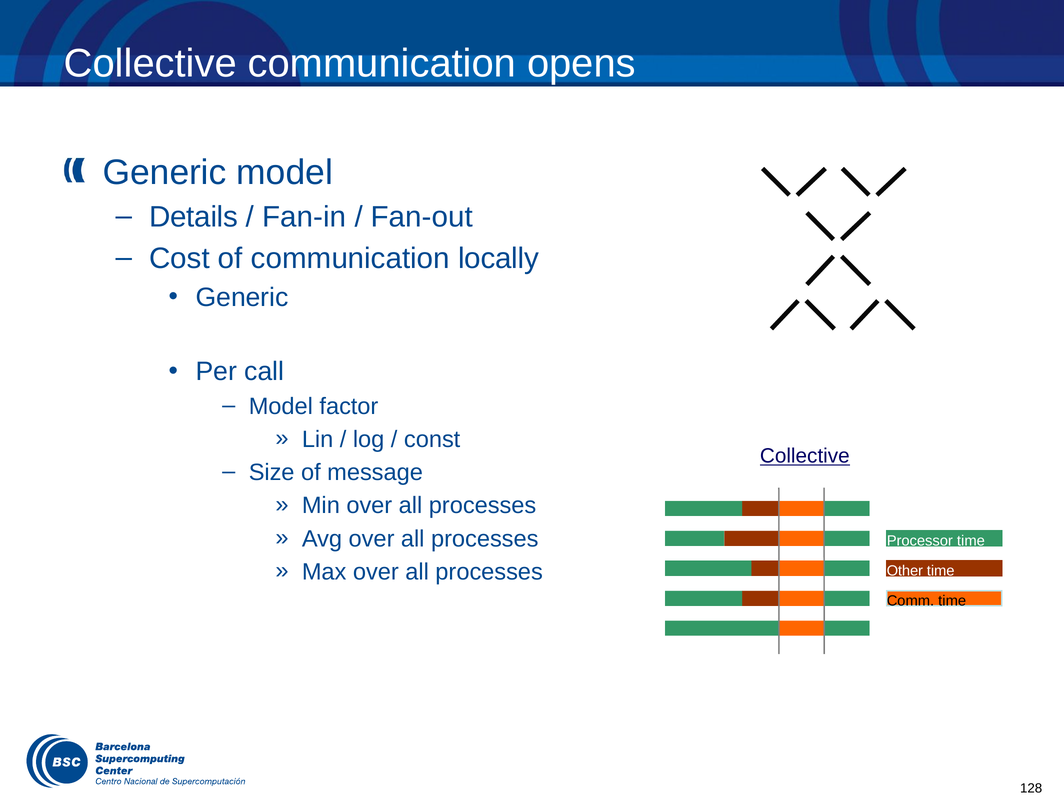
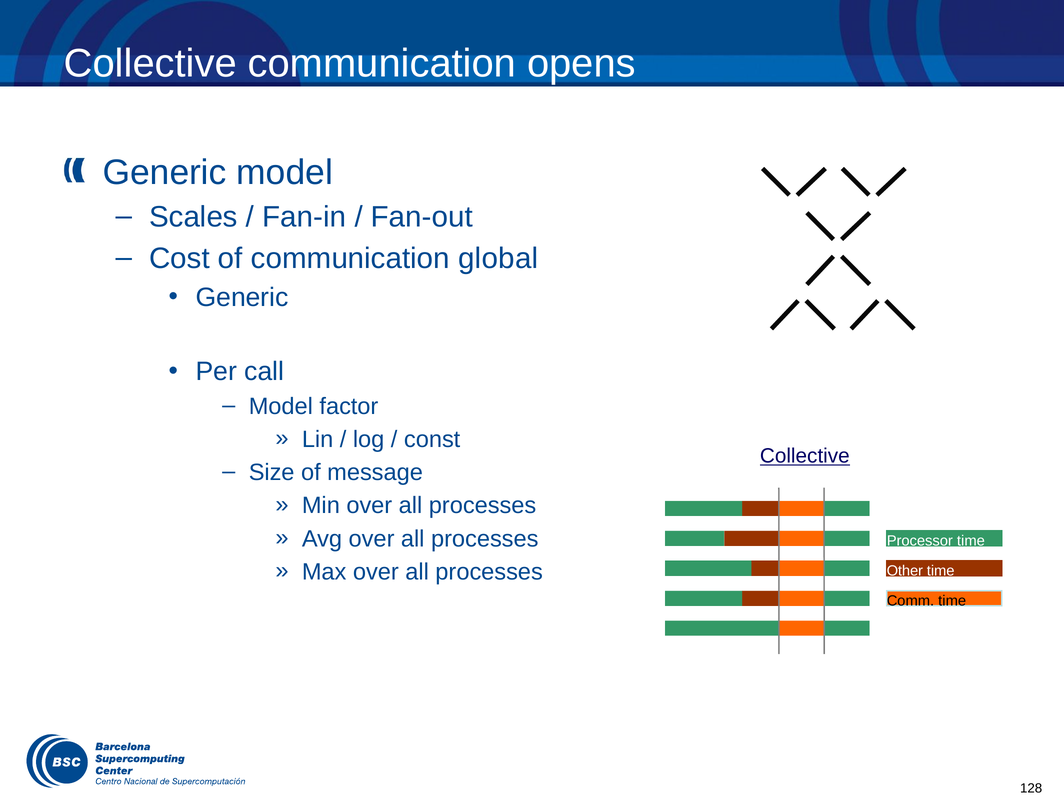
Details: Details -> Scales (193, 217)
locally: locally -> global (498, 258)
